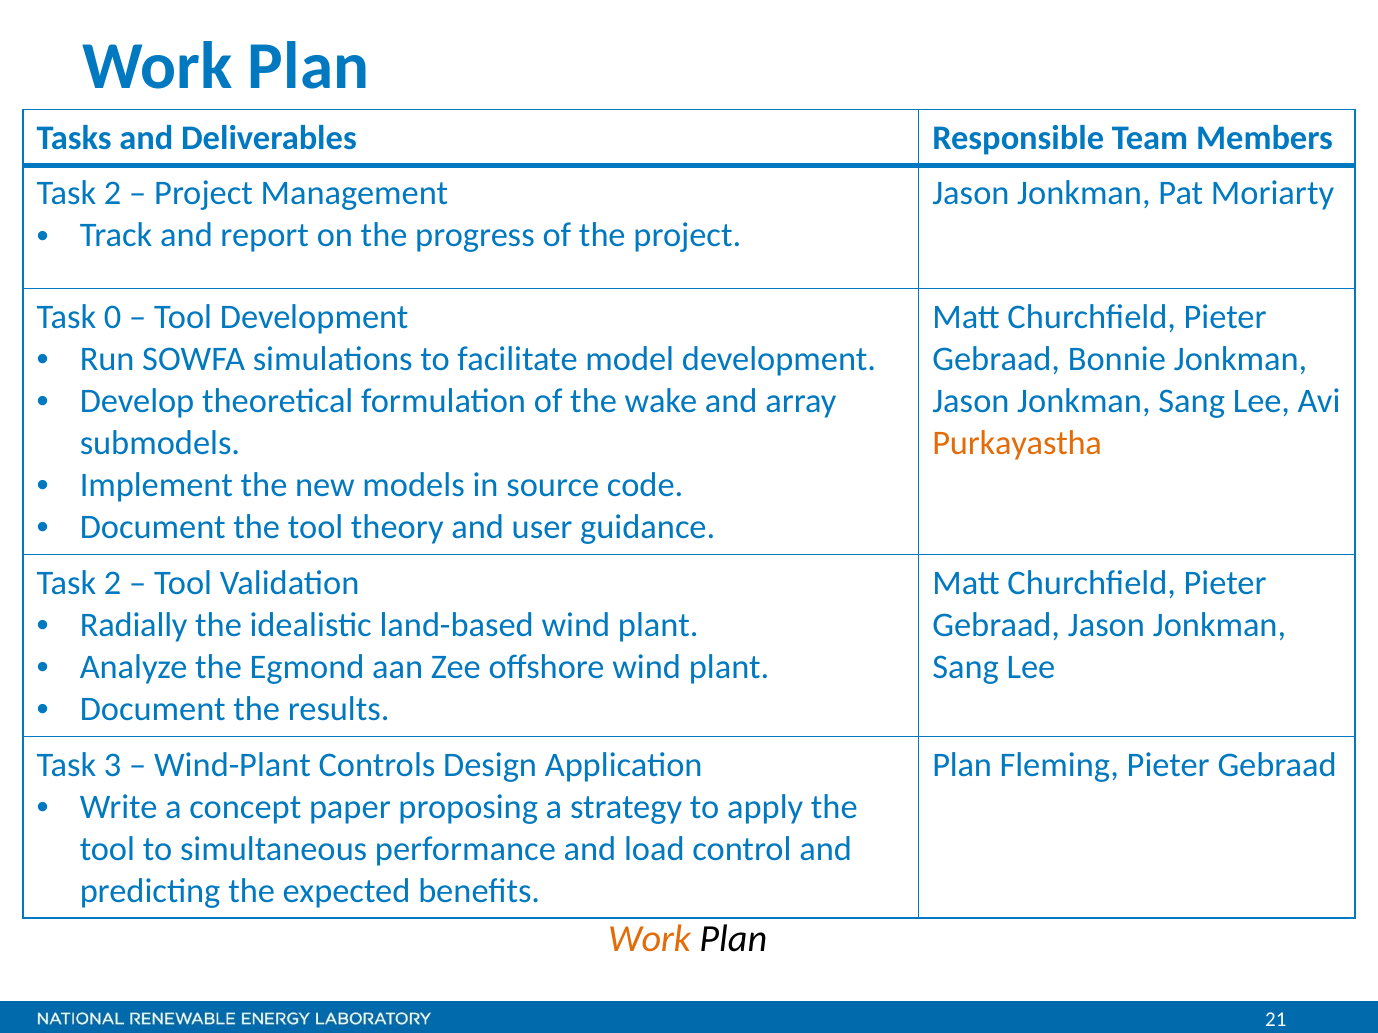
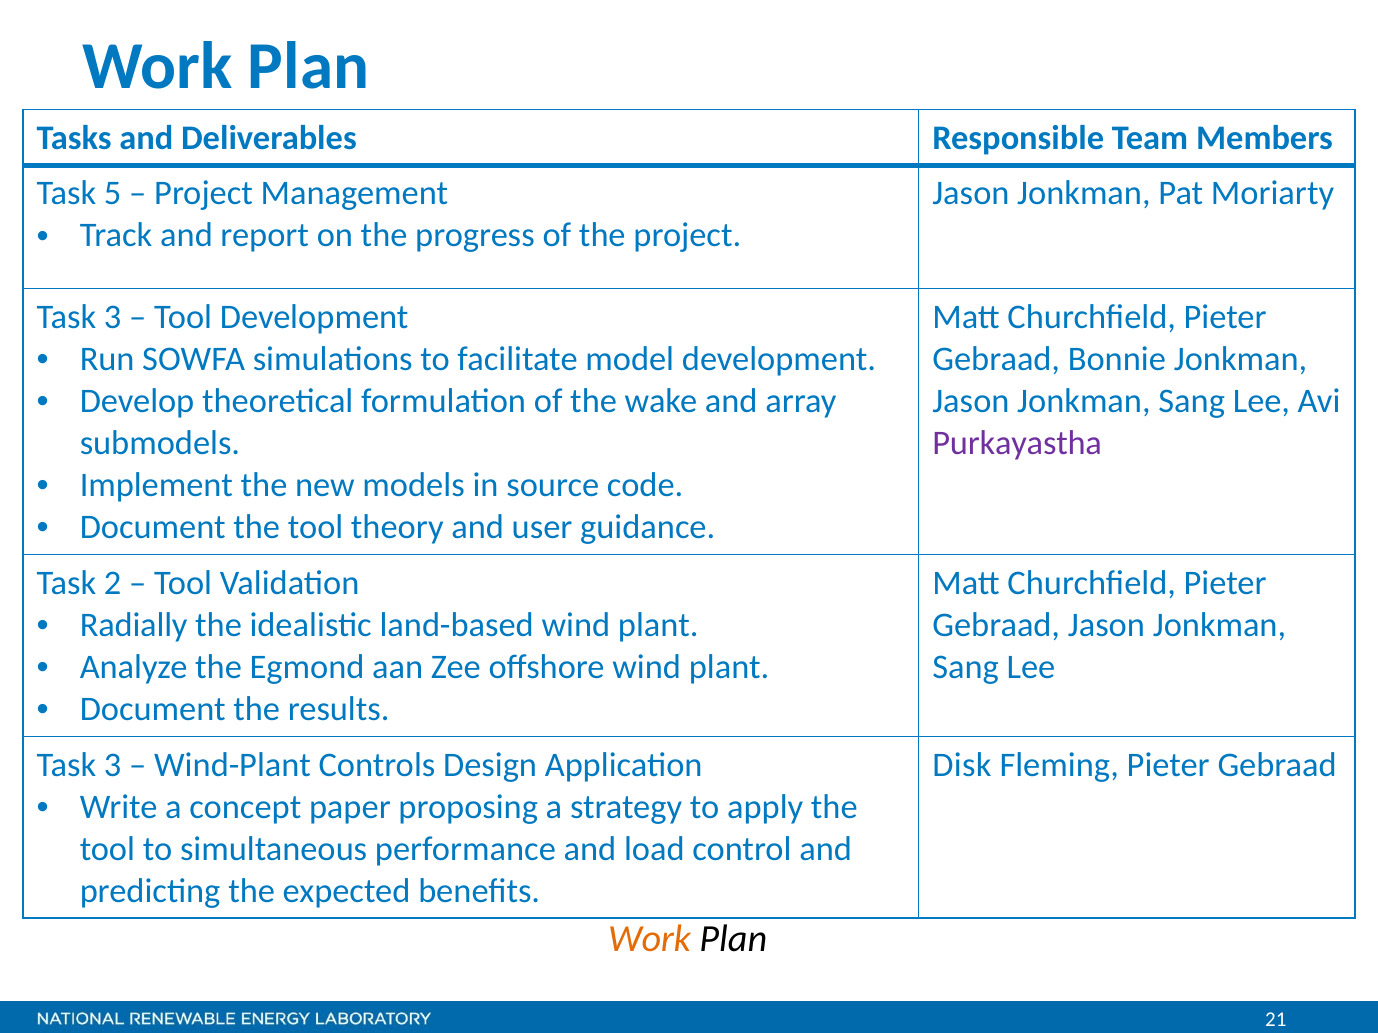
2: 2 -> 5 (113, 194)
0: 0 -> 3 (113, 317)
Purkayastha colour: orange -> purple (1017, 443)
Plan: Plan -> Disk (962, 765)
